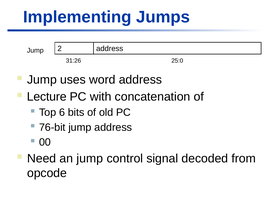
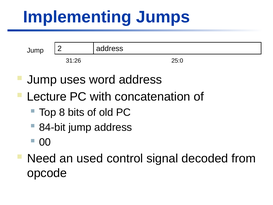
6: 6 -> 8 (62, 112)
76-bit: 76-bit -> 84-bit (52, 127)
an jump: jump -> used (90, 158)
